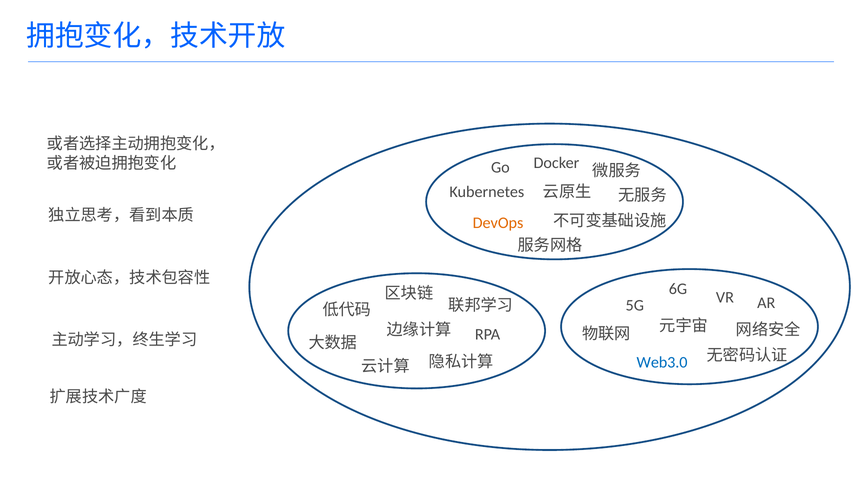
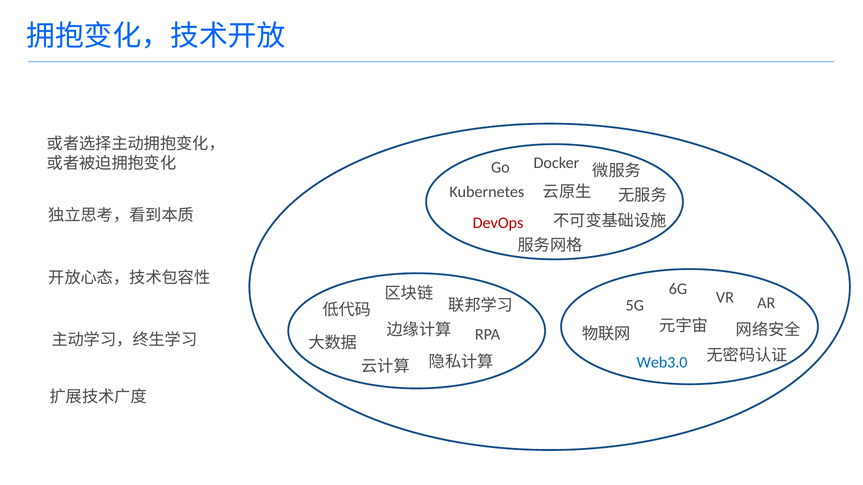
DevOps colour: orange -> red (498, 223)
